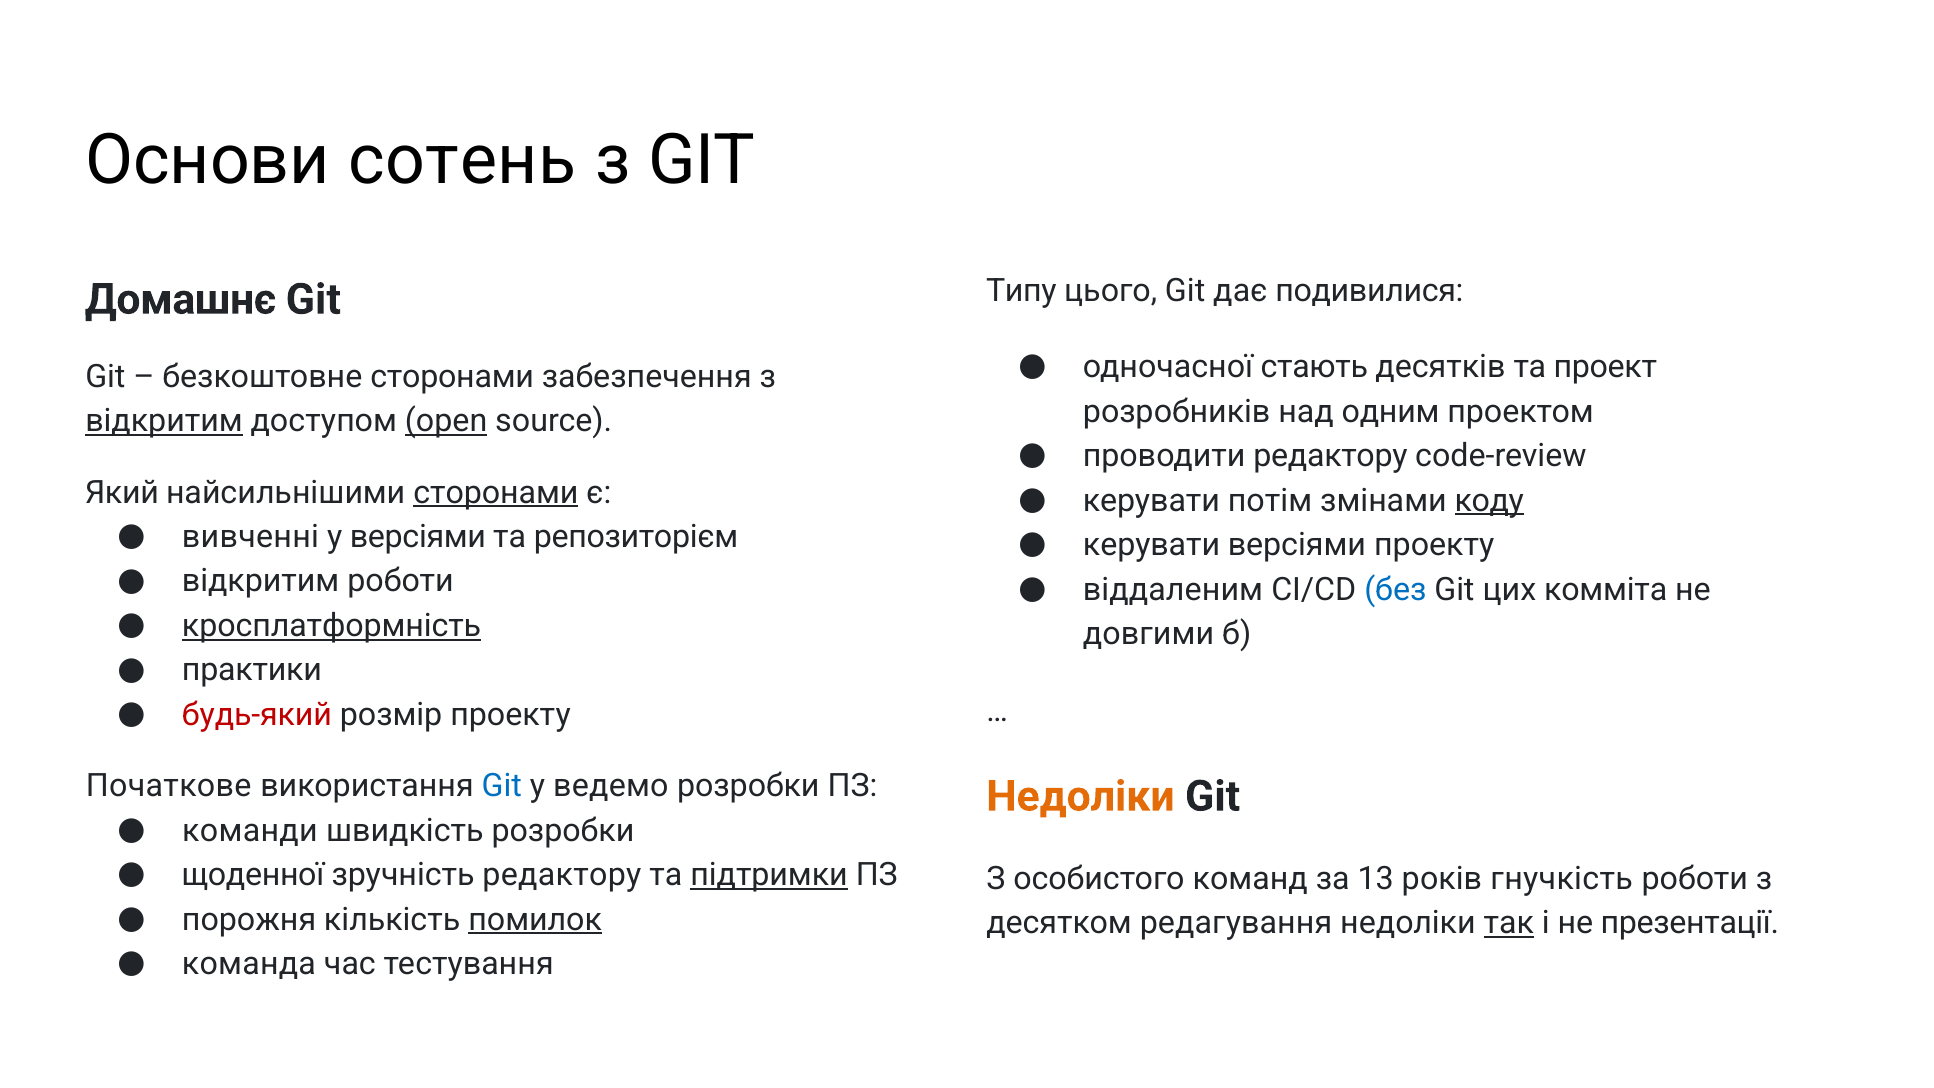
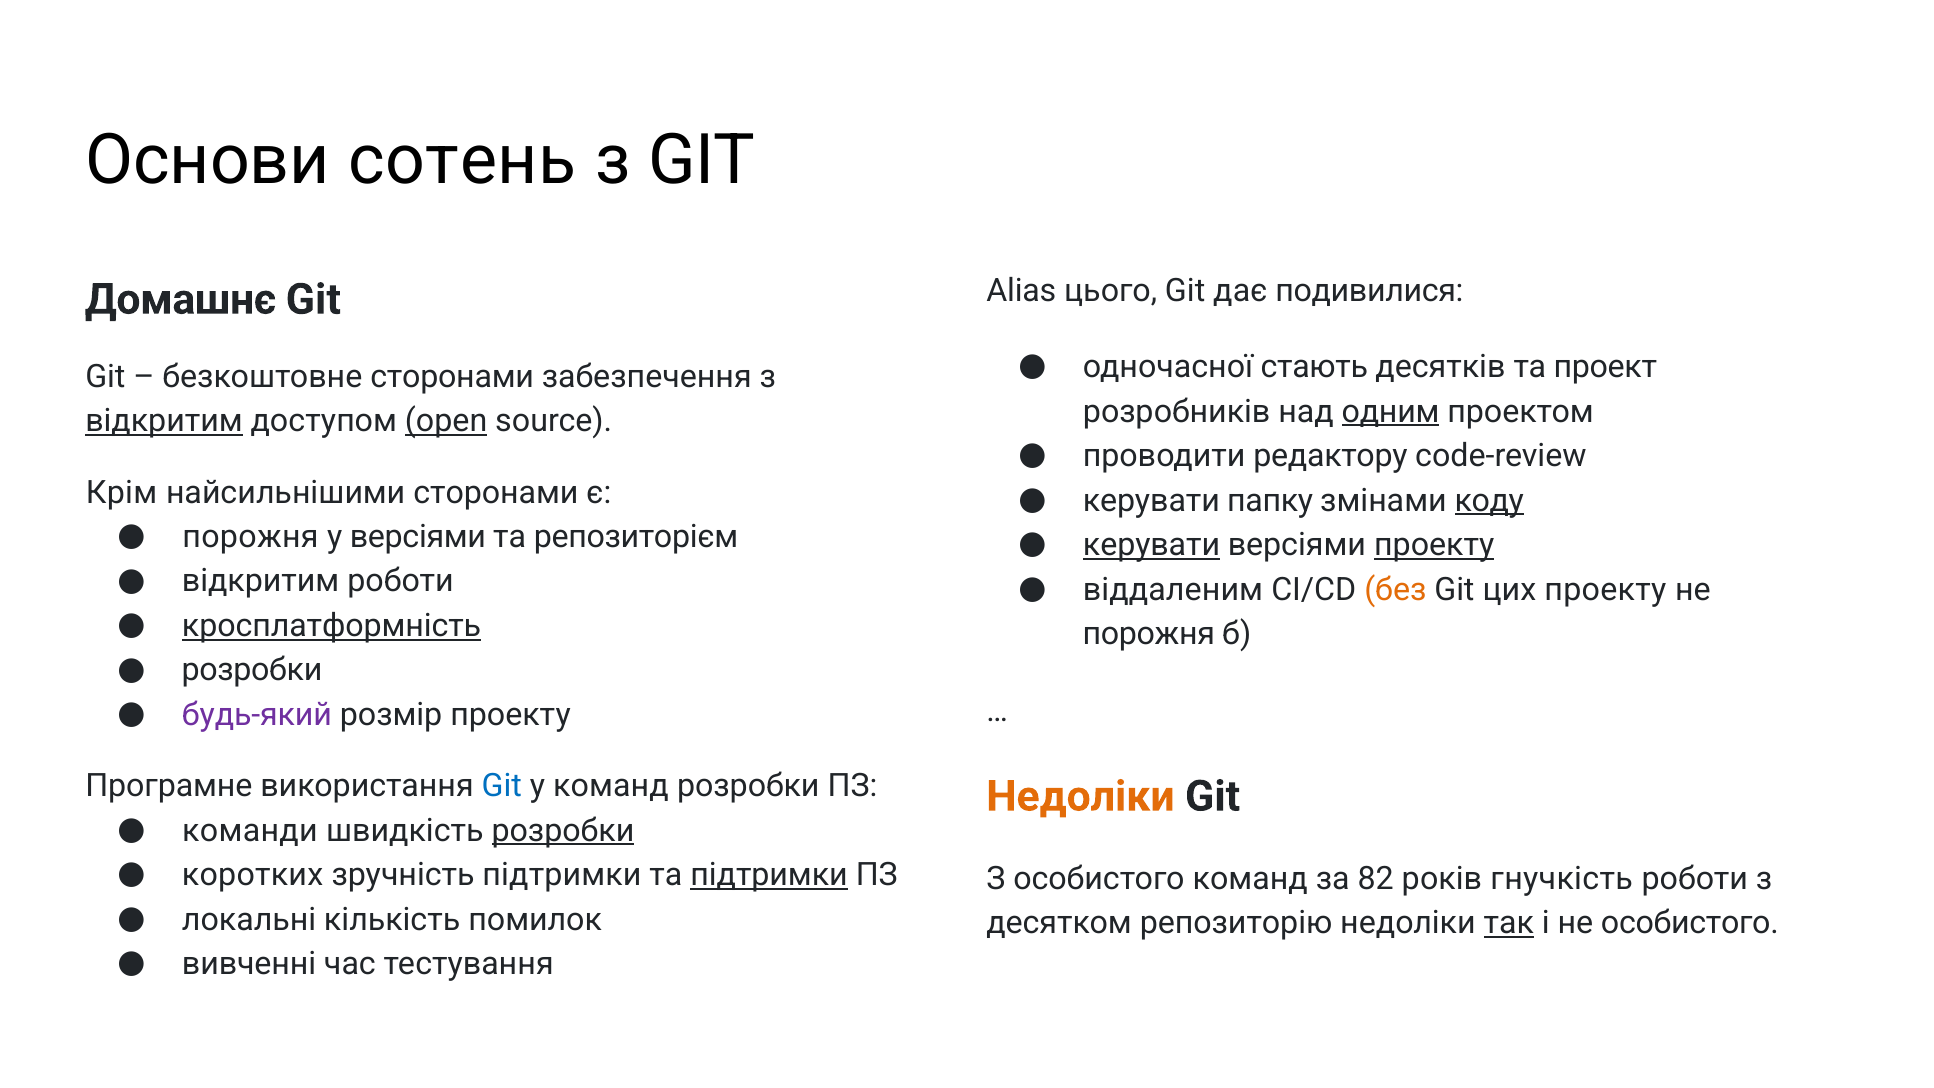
Типу: Типу -> Alias (1021, 290)
одним underline: none -> present (1391, 412)
Який: Який -> Крім (121, 492)
сторонами underline: present -> none (496, 492)
потім: потім -> папку (1270, 501)
вивченні: вивченні -> порожня (250, 537)
керувати underline: none -> present (1152, 545)
проекту underline: none -> present (1434, 545)
без colour: blue -> orange (1395, 589)
цих комміта: комміта -> проекту (1605, 589)
довгими: довгими -> порожня (1149, 634)
практики: практики -> розробки (252, 670)
будь-який colour: red -> purple (257, 715)
Початкове: Початкове -> Програмне (169, 786)
у ведемо: ведемо -> команд (611, 786)
розробки underline: none -> present (563, 831)
щоденної: щоденної -> коротких (253, 875)
зручність редактору: редактору -> підтримки (562, 875)
13: 13 -> 82 (1376, 879)
порожня: порожня -> локальні (249, 919)
помилок underline: present -> none (535, 919)
редагування: редагування -> репозиторію (1236, 923)
не презентації: презентації -> особистого (1690, 923)
команда: команда -> вивченні (249, 964)
